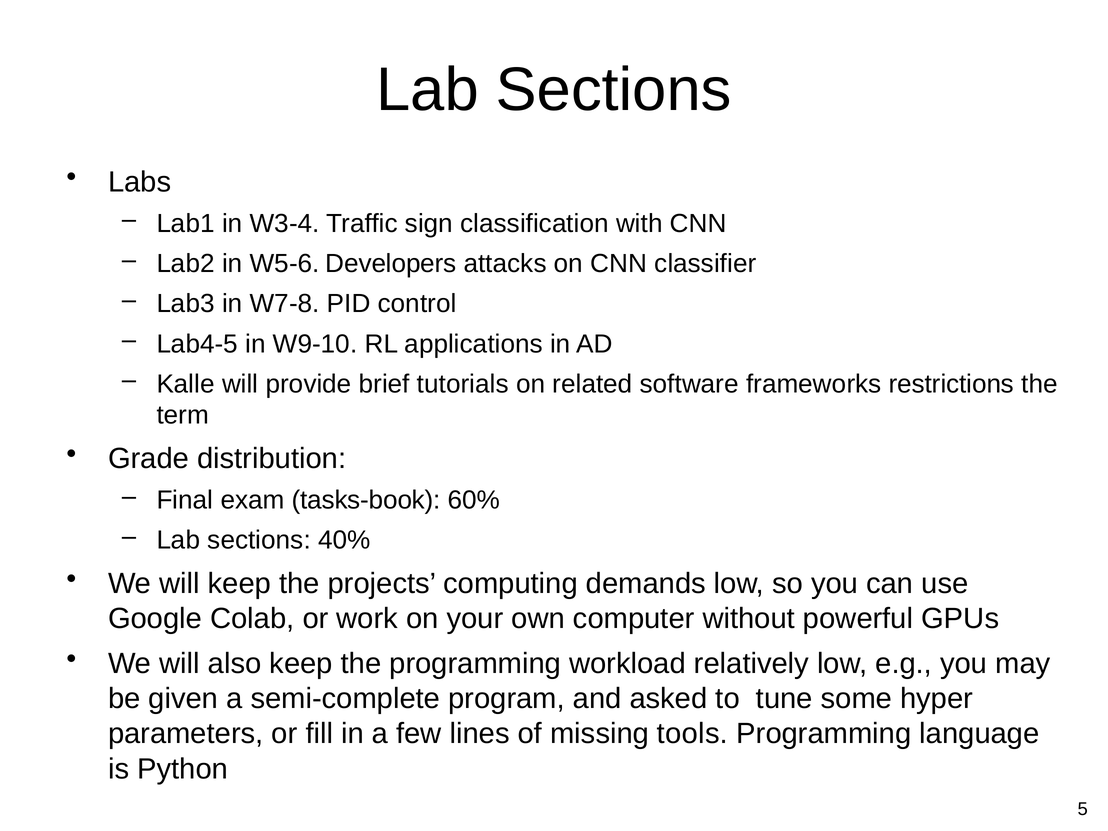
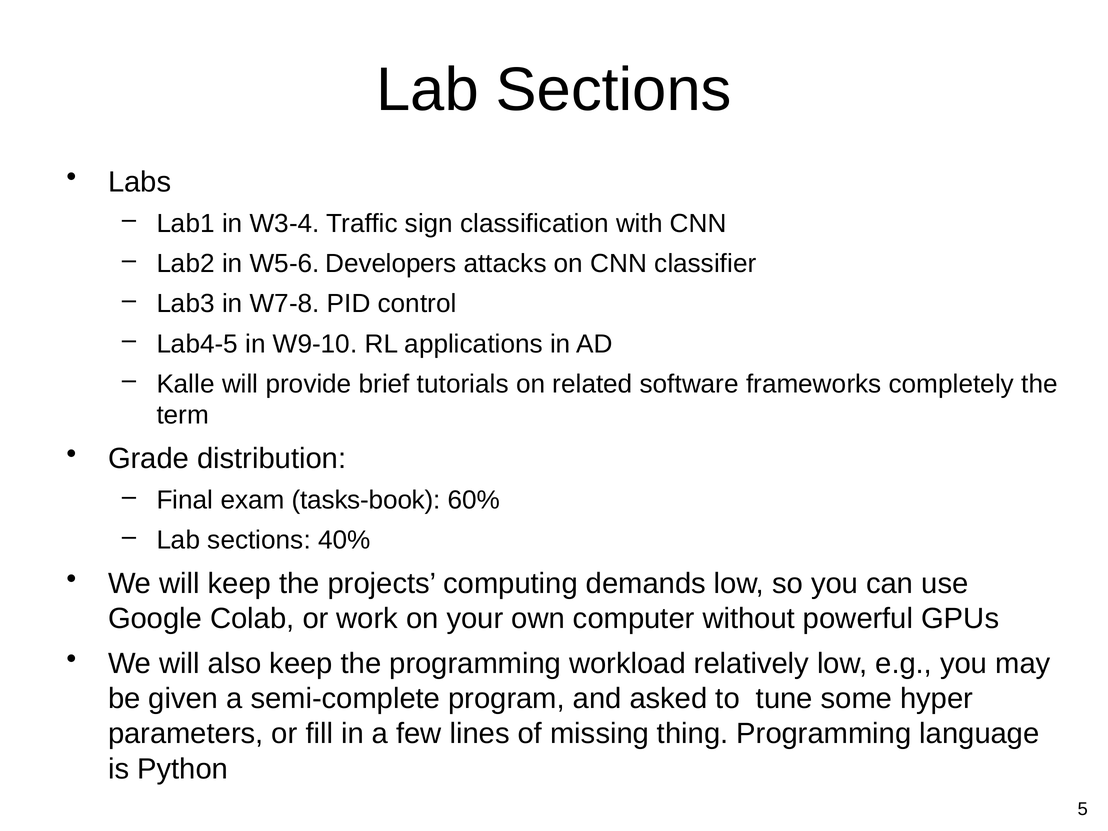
restrictions: restrictions -> completely (951, 384)
tools: tools -> thing (693, 734)
